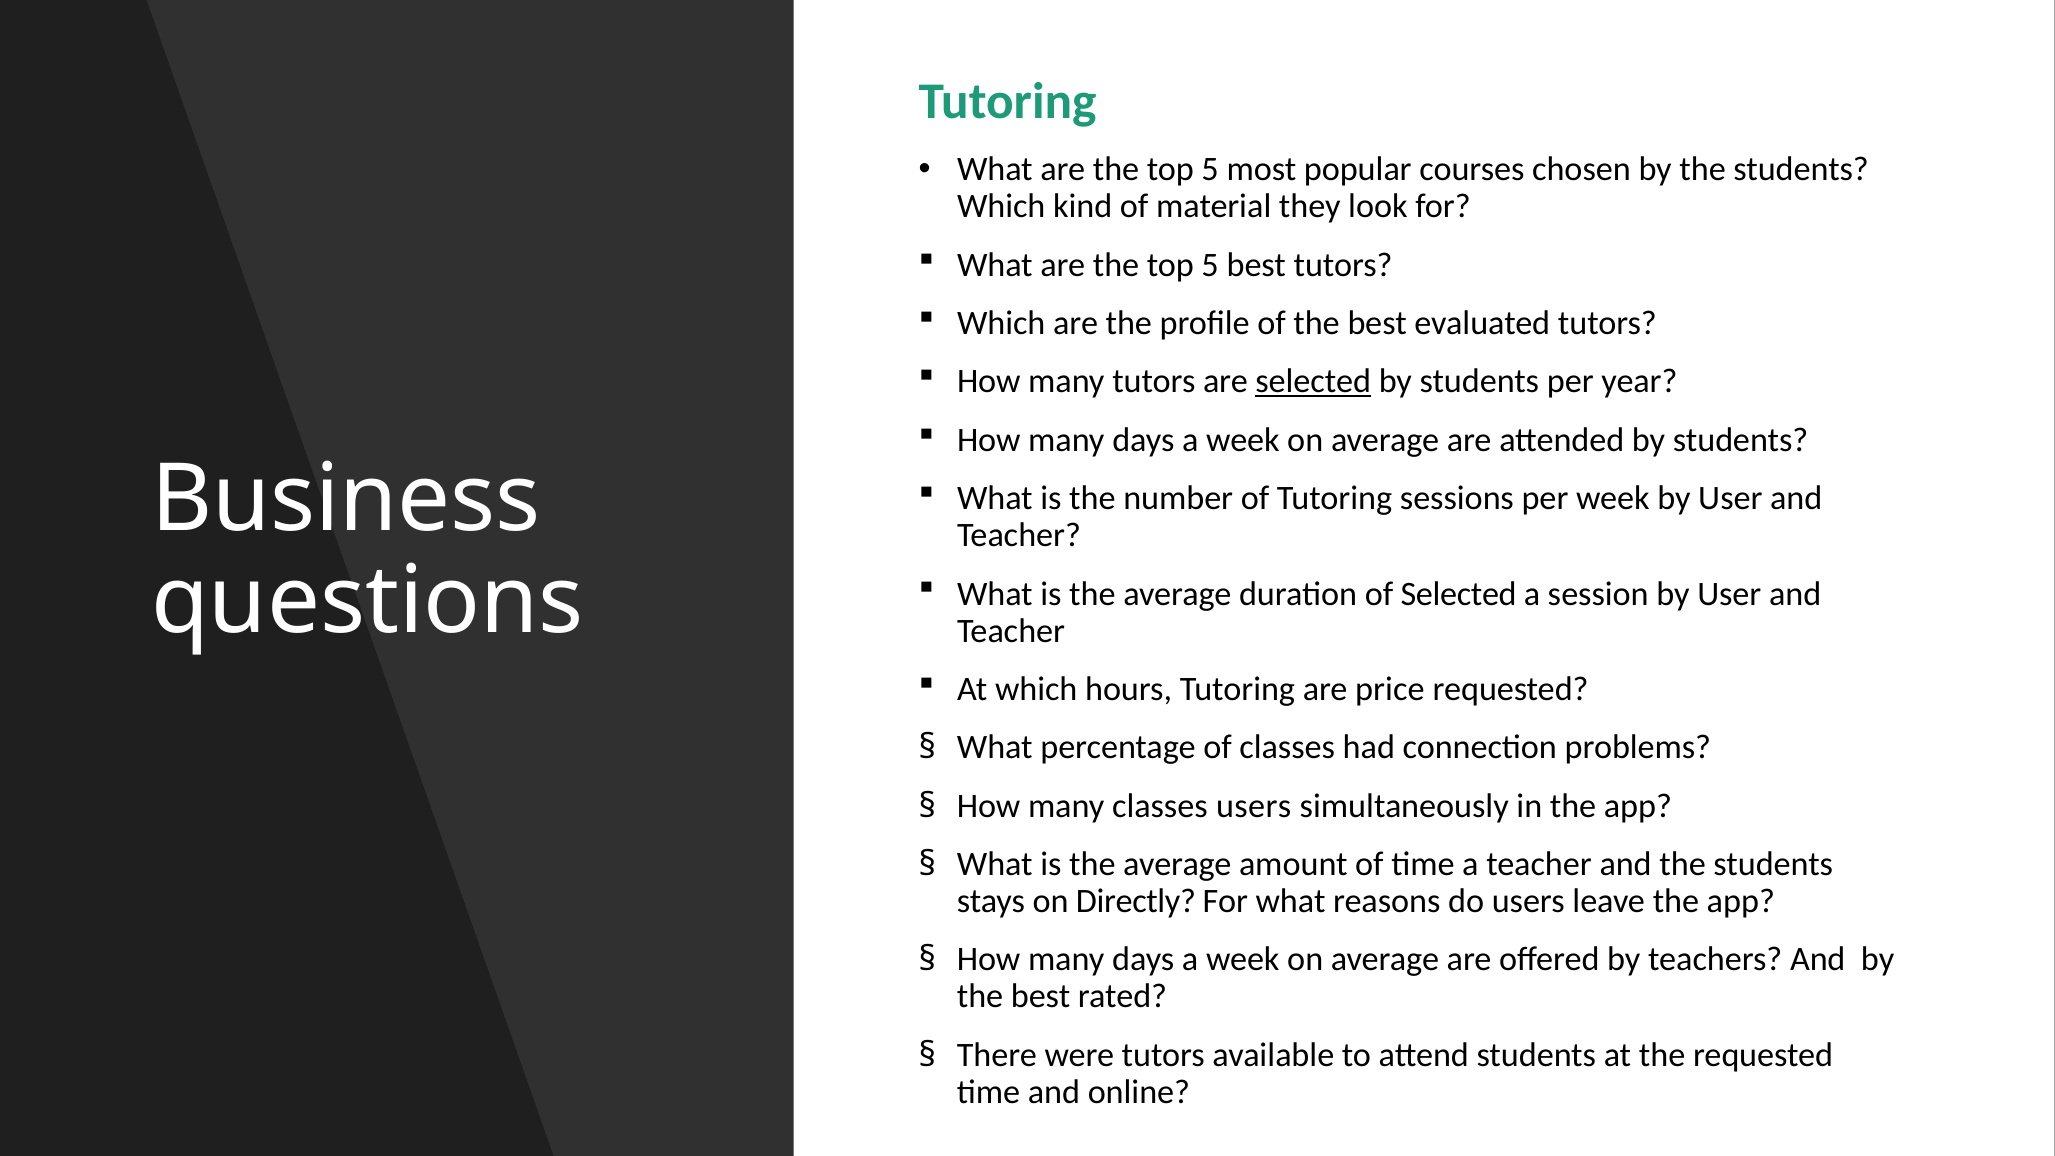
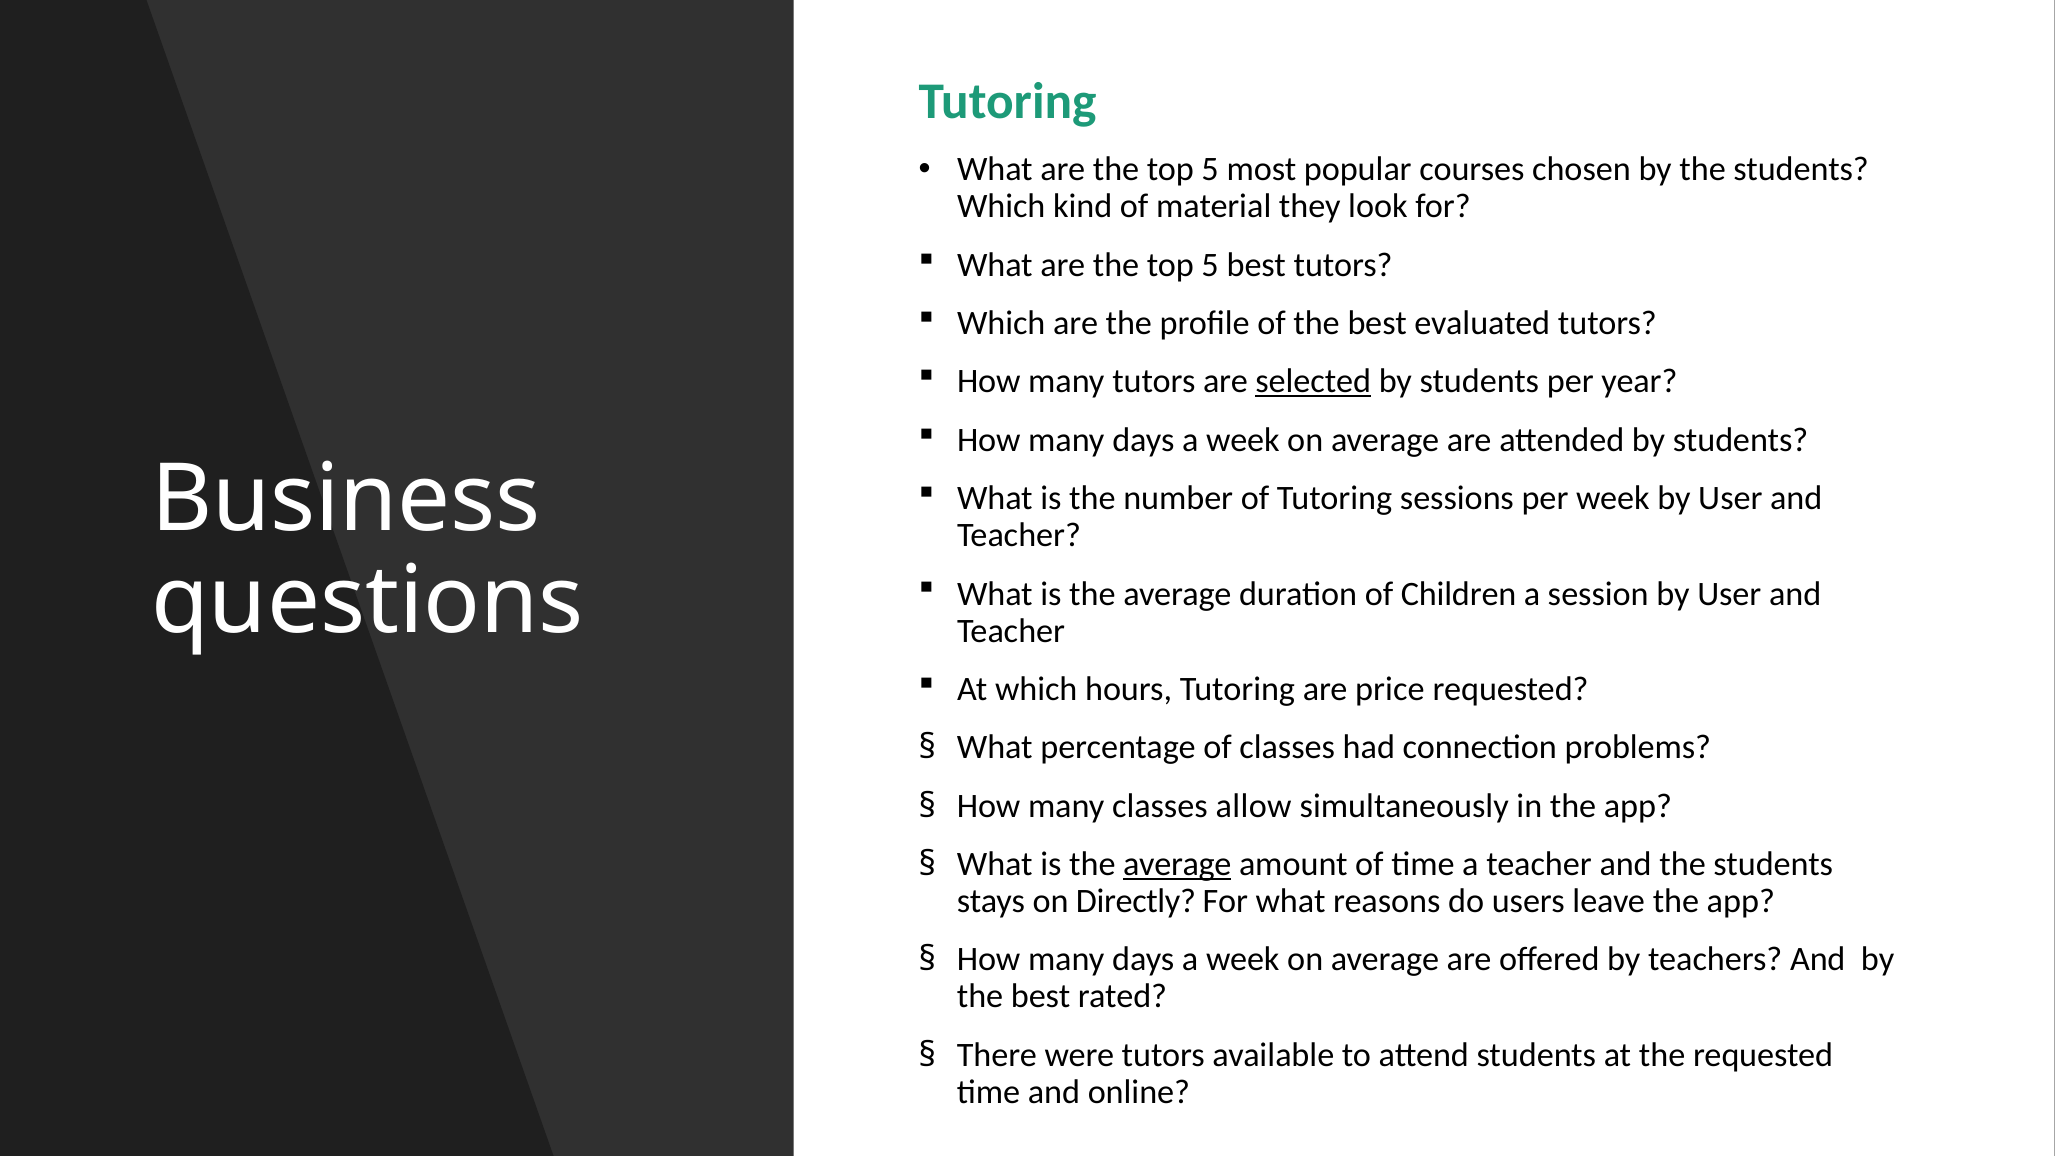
of Selected: Selected -> Children (1459, 594)
classes users: users -> allow (1254, 806)
average underline: none -> present (1177, 864)
